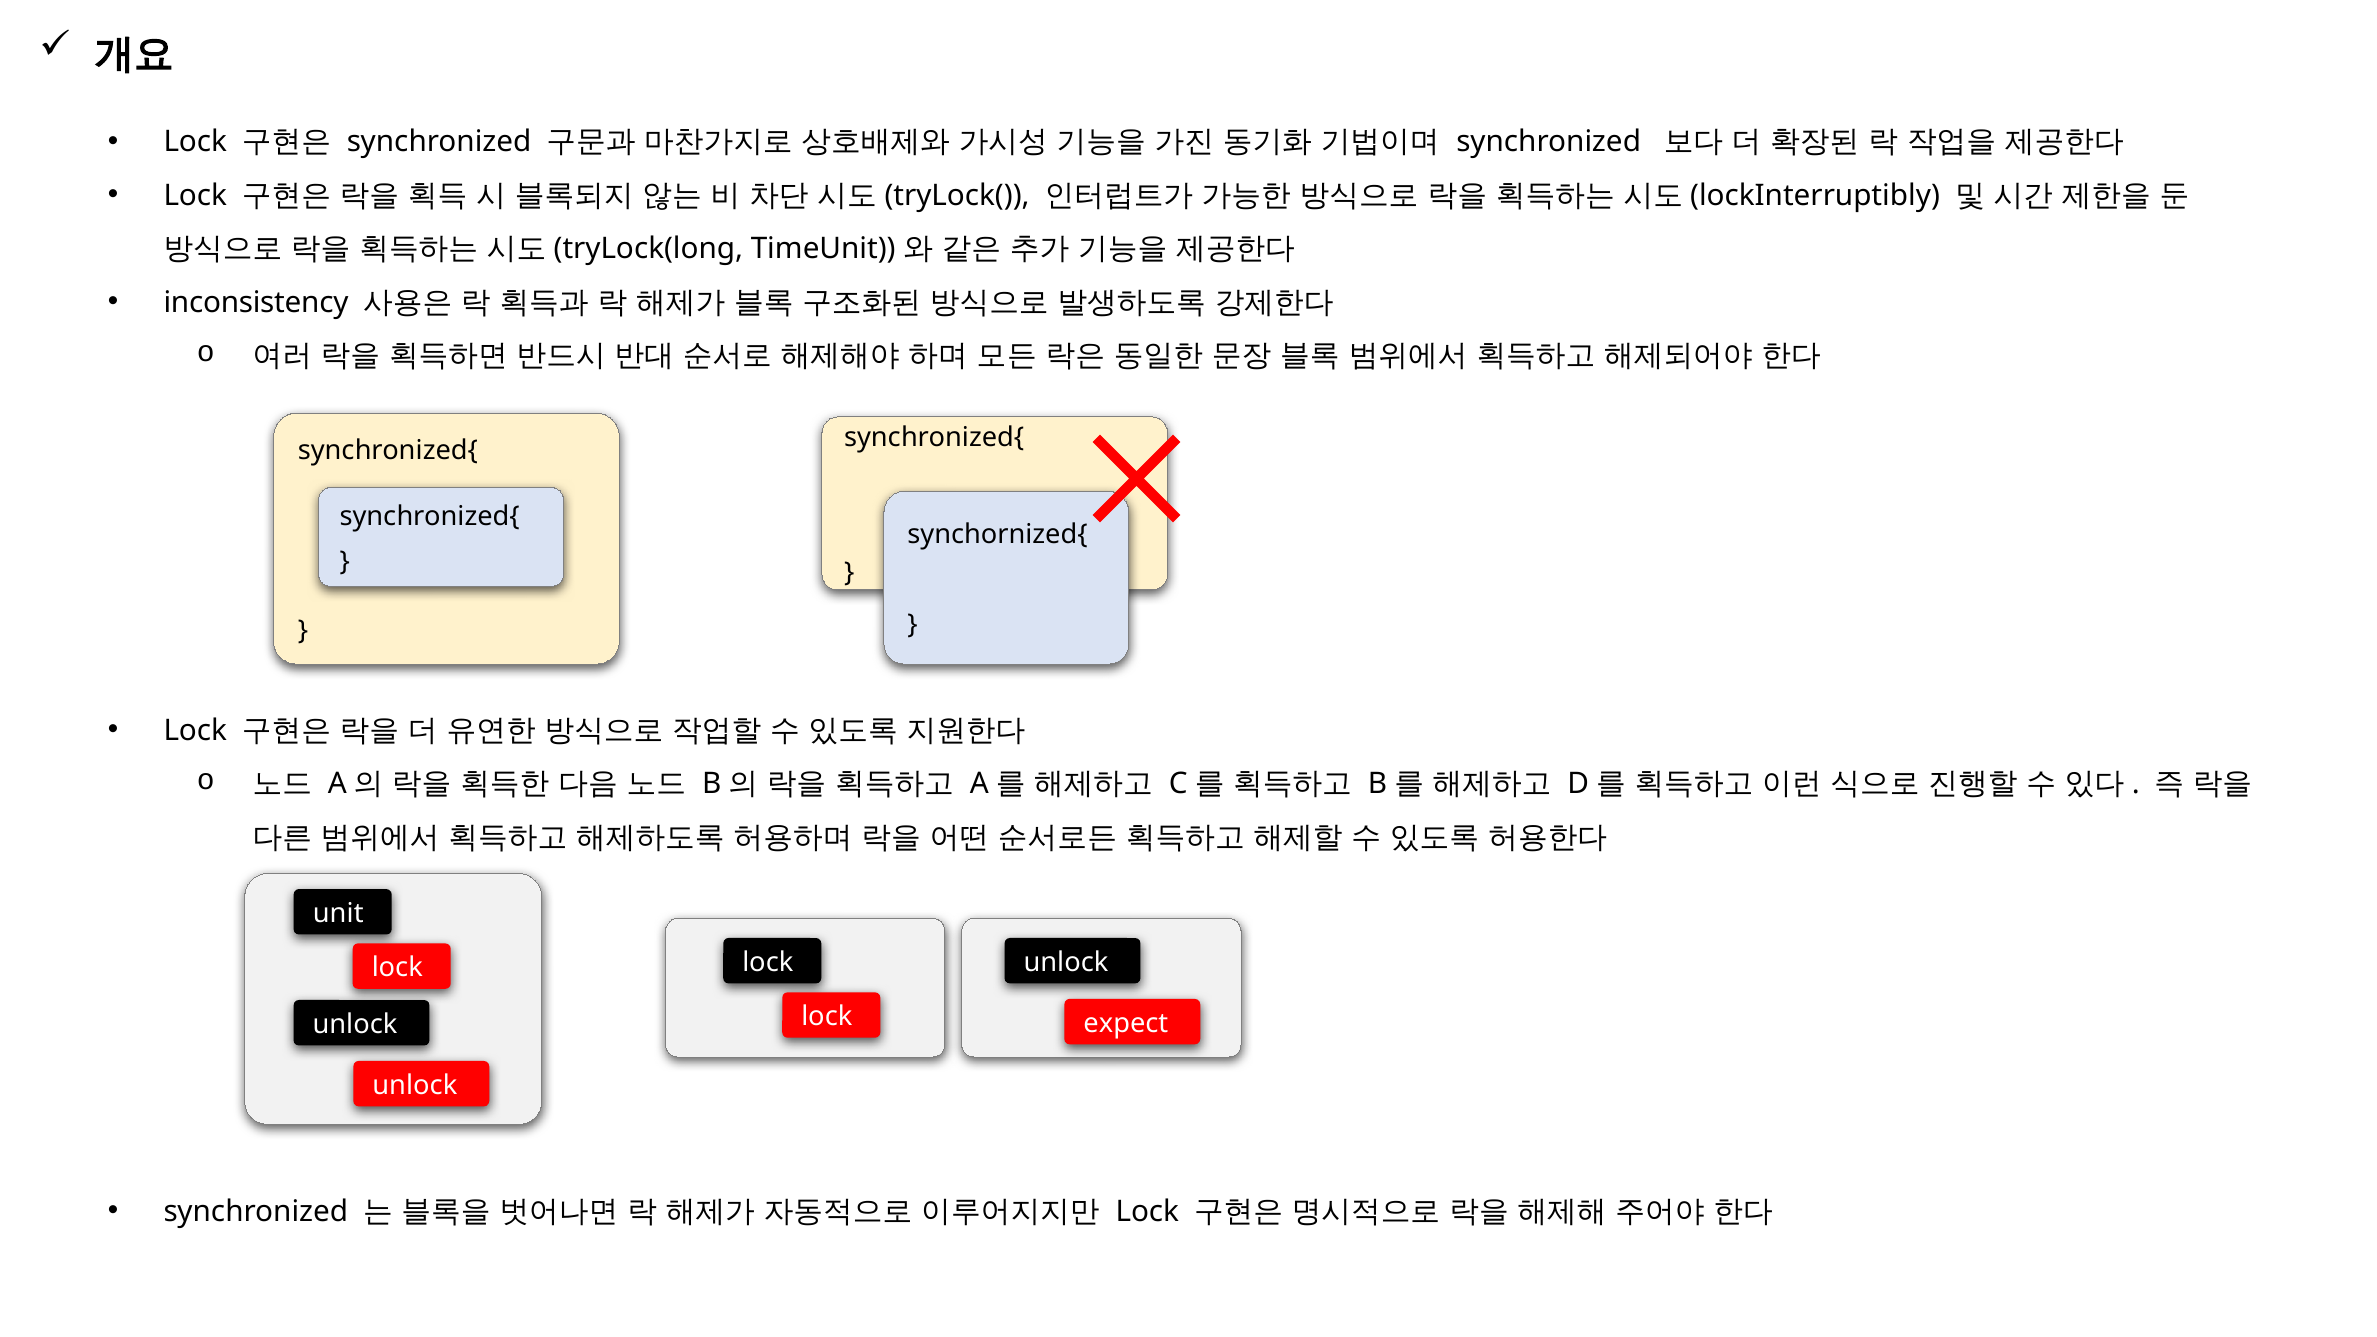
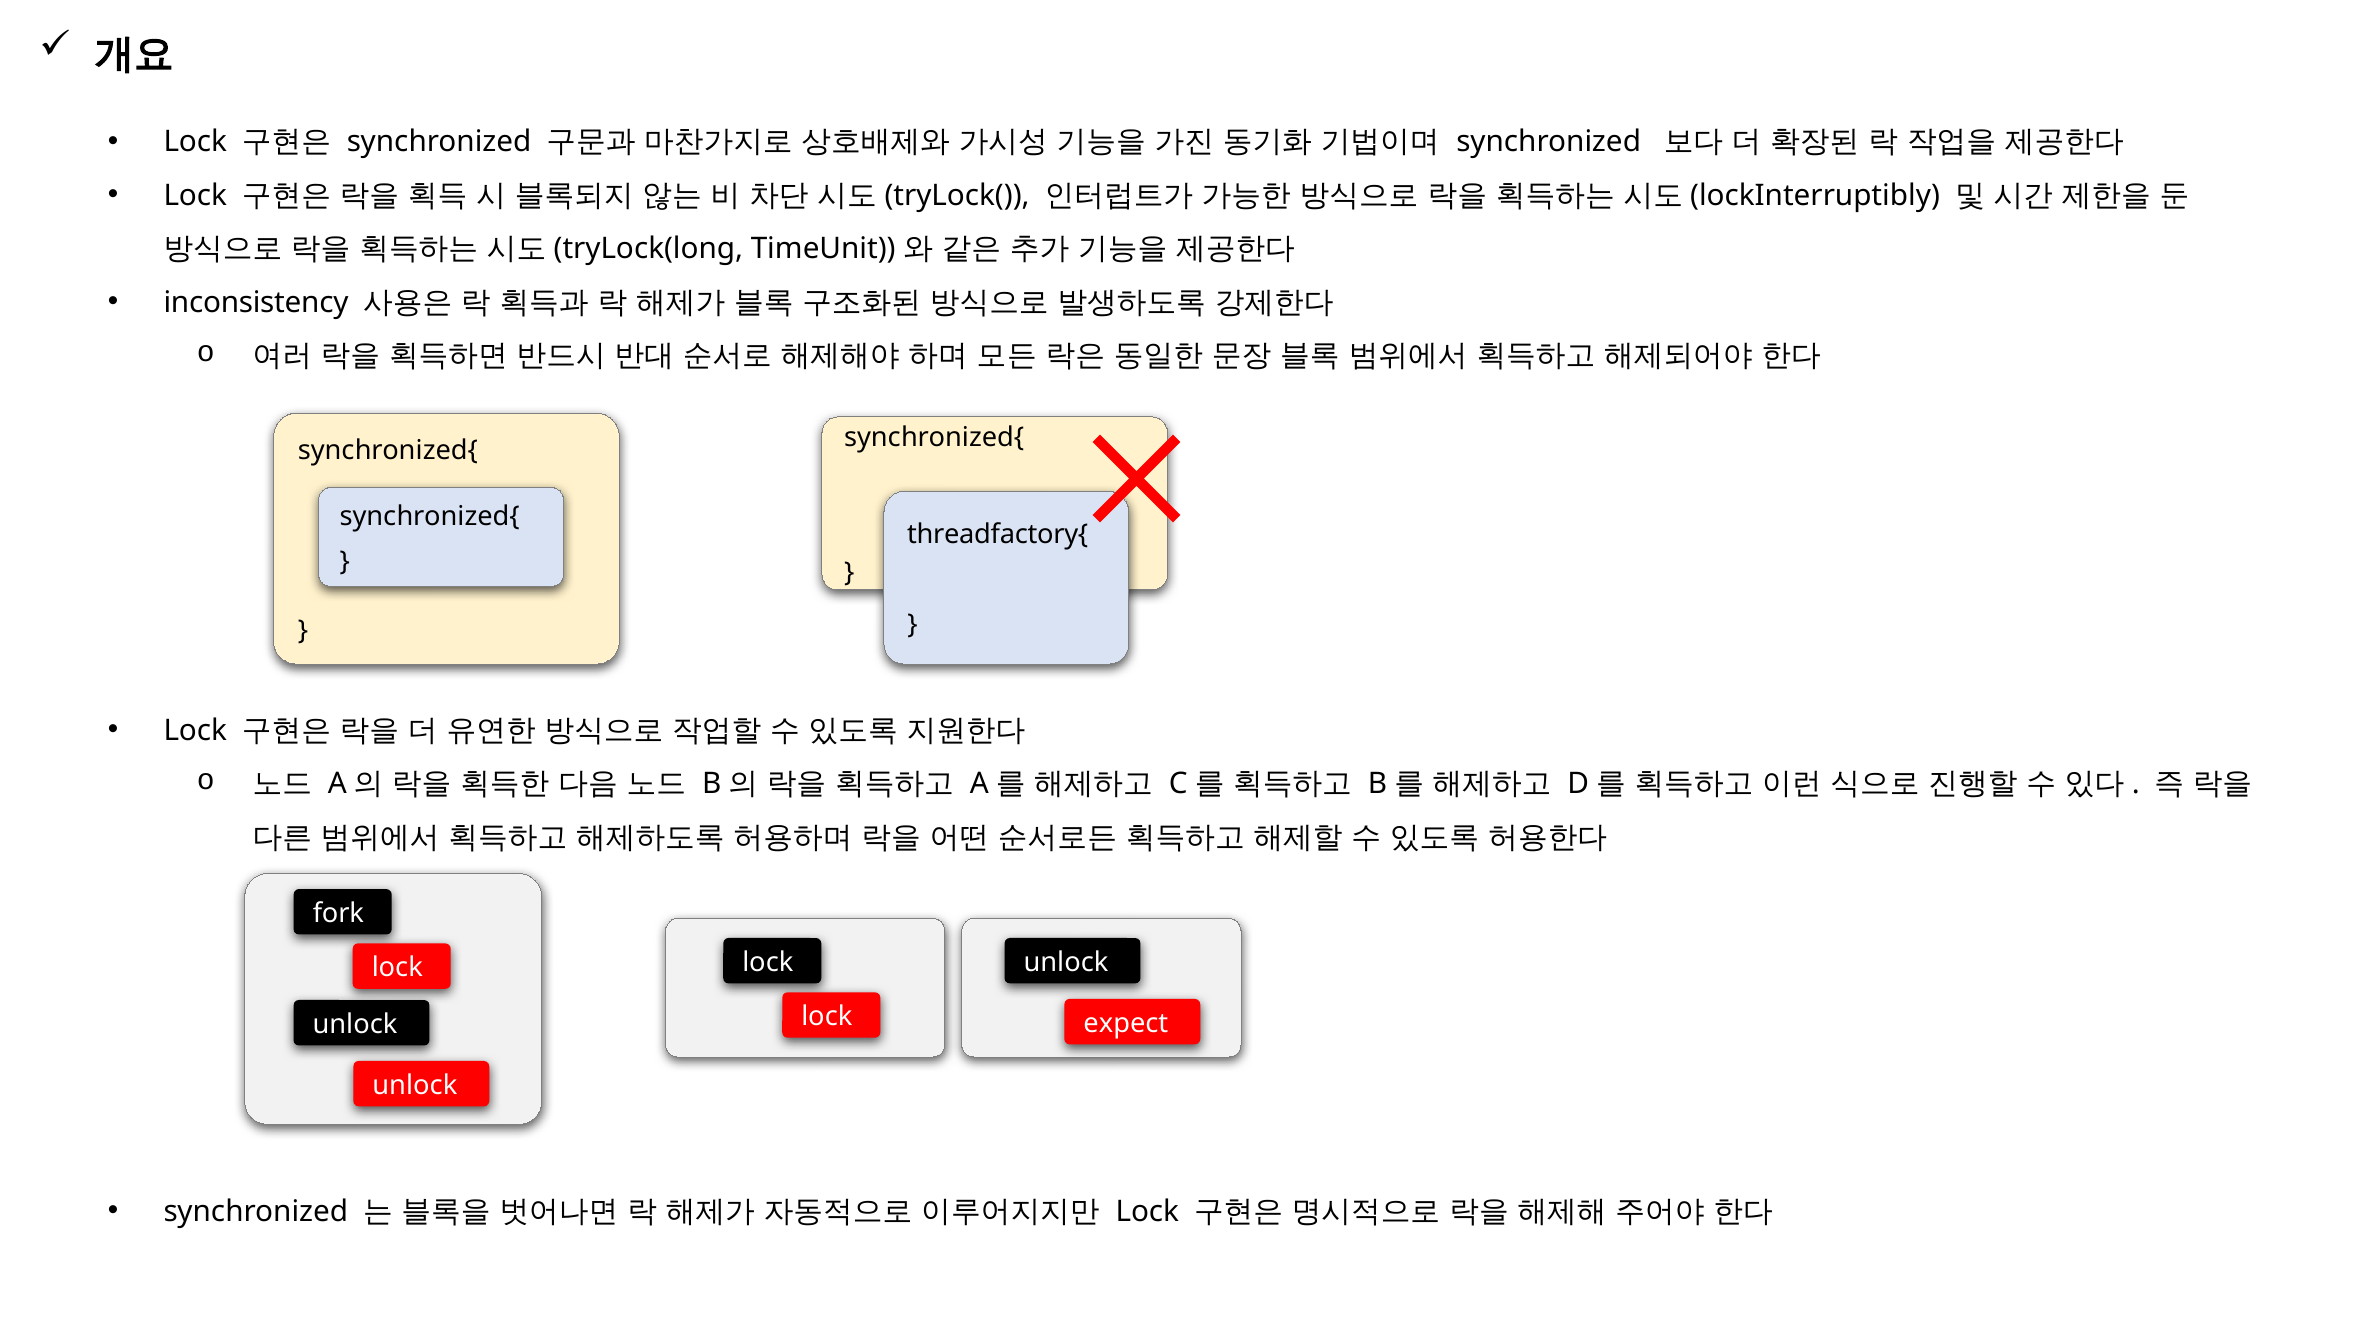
synchornized{: synchornized{ -> threadfactory{ (998, 534)
unit: unit -> fork (338, 914)
